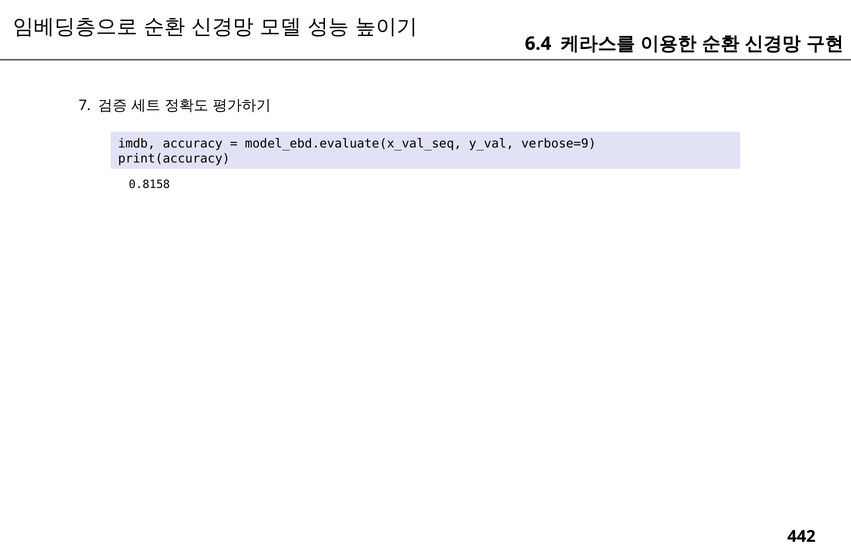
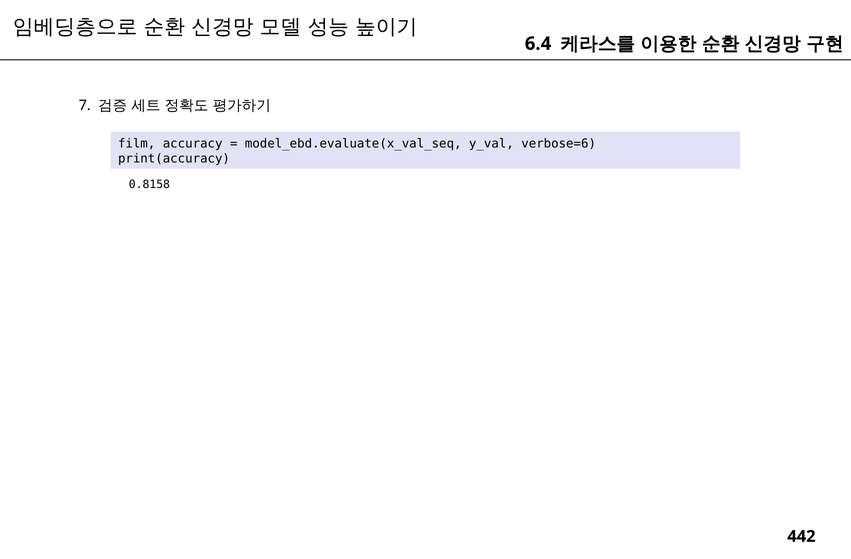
imdb: imdb -> film (137, 144)
verbose=9: verbose=9 -> verbose=6 (559, 144)
